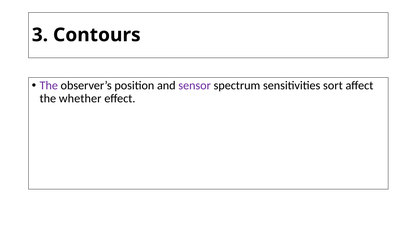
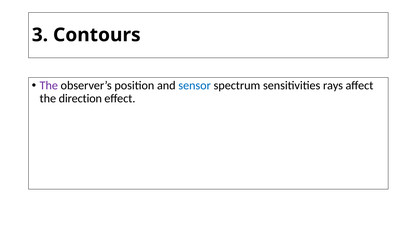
sensor colour: purple -> blue (195, 86)
sort: sort -> rays (333, 86)
whether: whether -> direction (80, 99)
